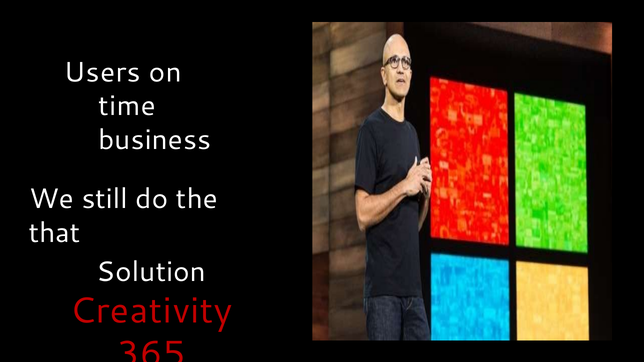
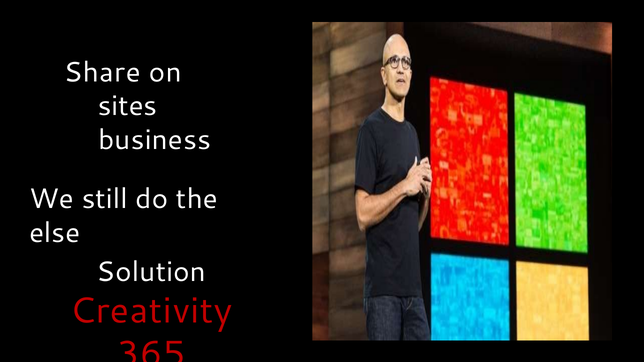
Users: Users -> Share (102, 72)
time: time -> sites (128, 106)
that: that -> else (55, 233)
